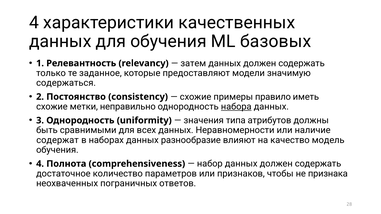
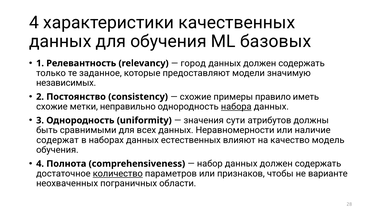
затем: затем -> город (193, 63)
содержаться: содержаться -> независимых (66, 83)
типа: типа -> сути (236, 121)
разнообразие: разнообразие -> естественных (191, 140)
количество underline: none -> present (118, 174)
признака: признака -> варианте (328, 174)
ответов: ответов -> области (178, 184)
